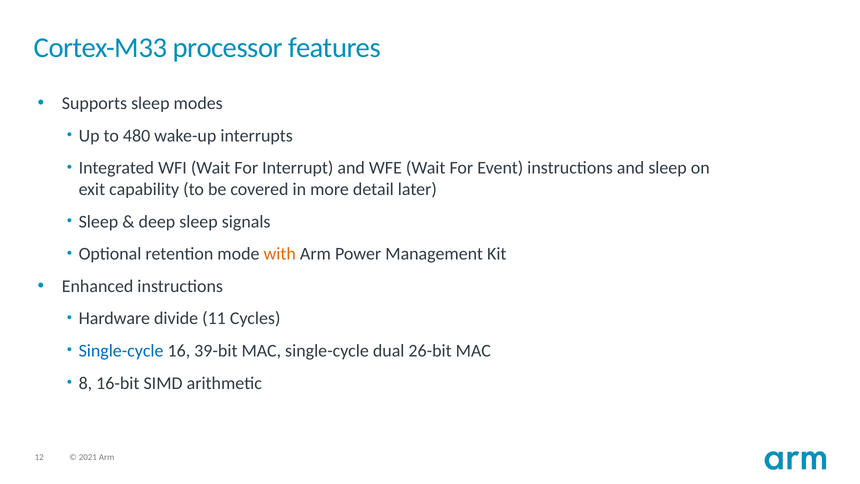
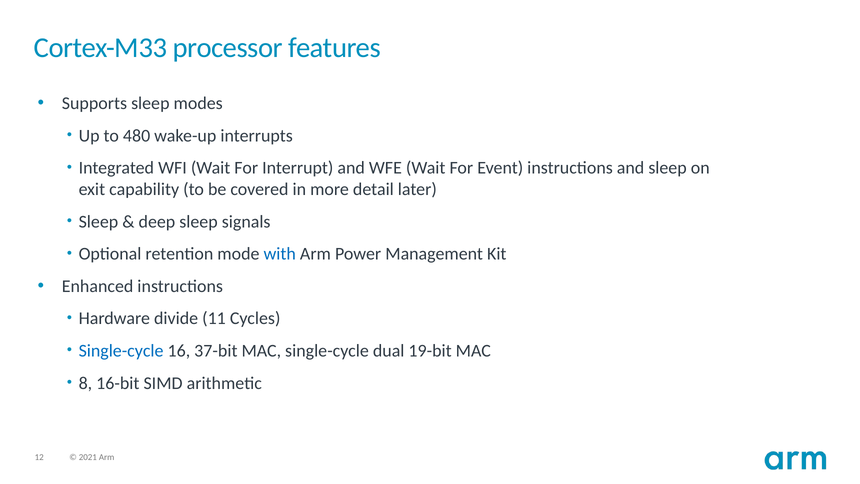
with colour: orange -> blue (280, 254)
39-bit: 39-bit -> 37-bit (216, 351)
26-bit: 26-bit -> 19-bit (430, 351)
